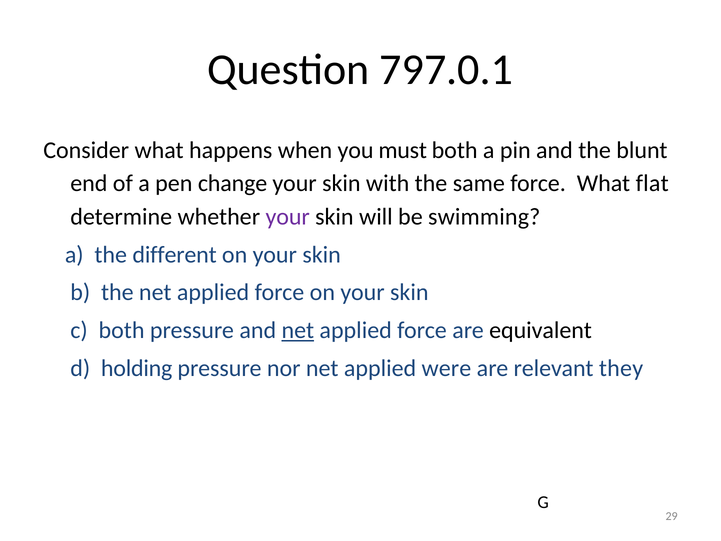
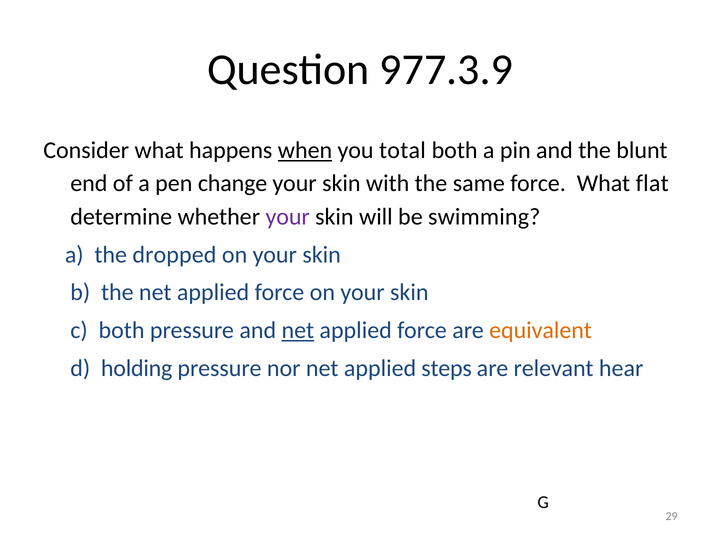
797.0.1: 797.0.1 -> 977.3.9 (446, 70)
when underline: none -> present (305, 150)
must: must -> total (402, 150)
different: different -> dropped (174, 254)
equivalent colour: black -> orange (541, 330)
were: were -> steps (447, 368)
they: they -> hear (621, 368)
